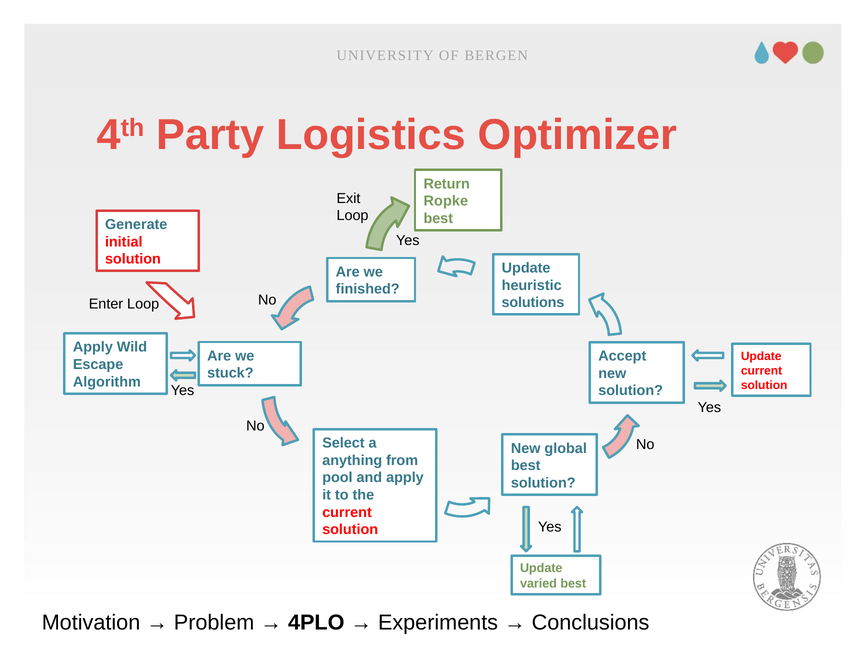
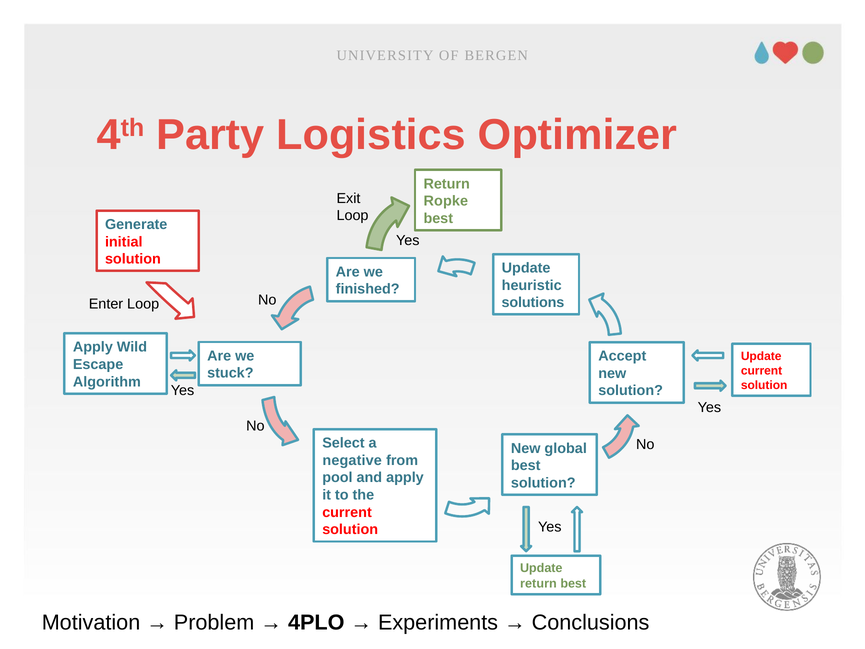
anything: anything -> negative (352, 460)
varied: varied -> return (538, 583)
